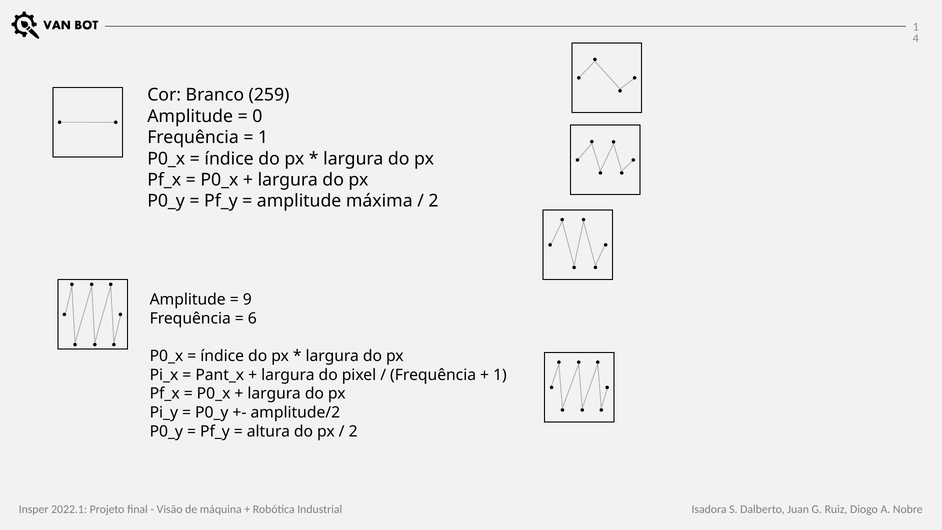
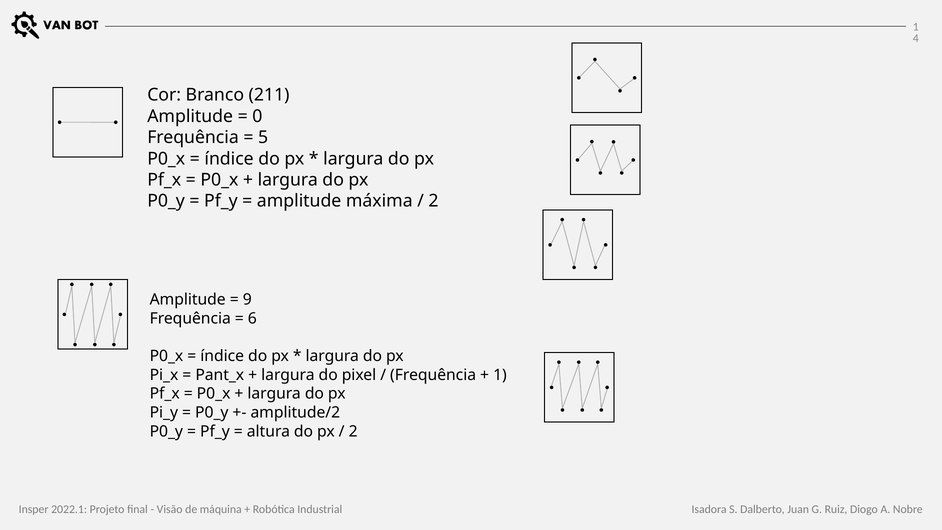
259: 259 -> 211 (269, 95)
1: 1 -> 5 (263, 138)
